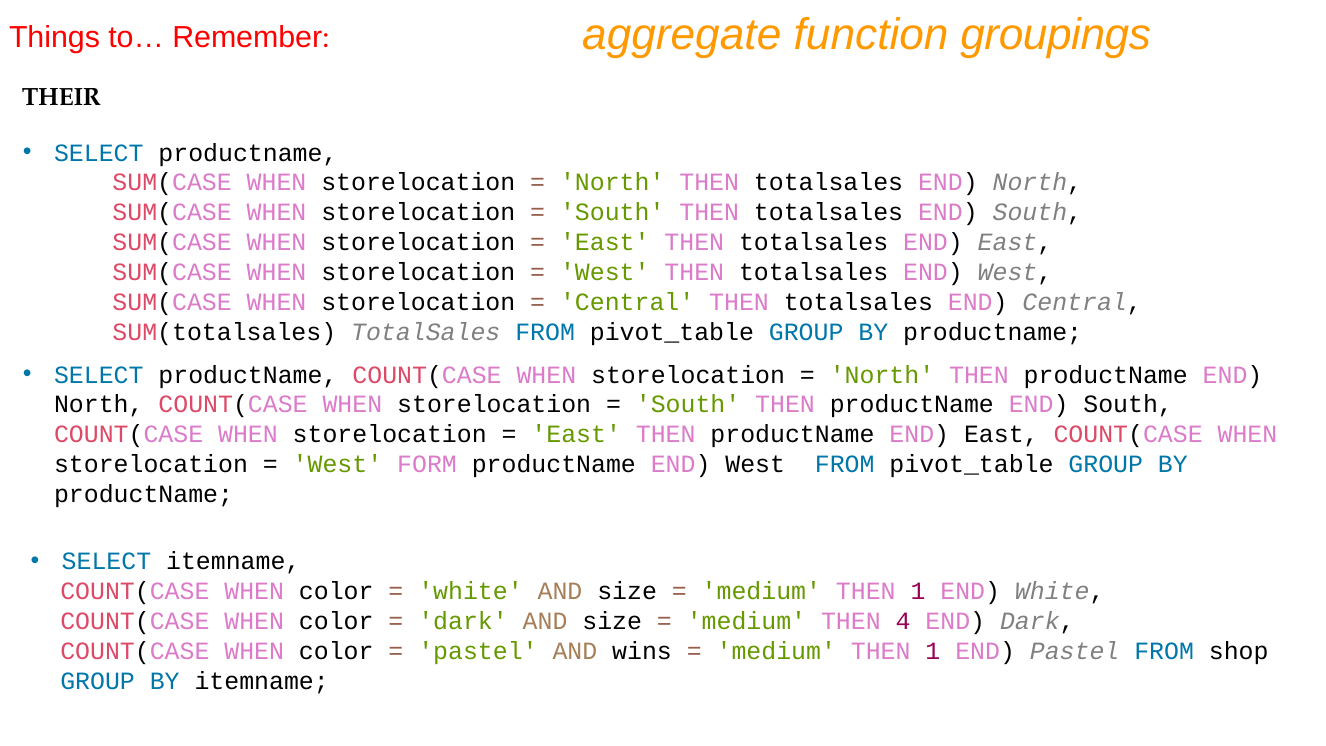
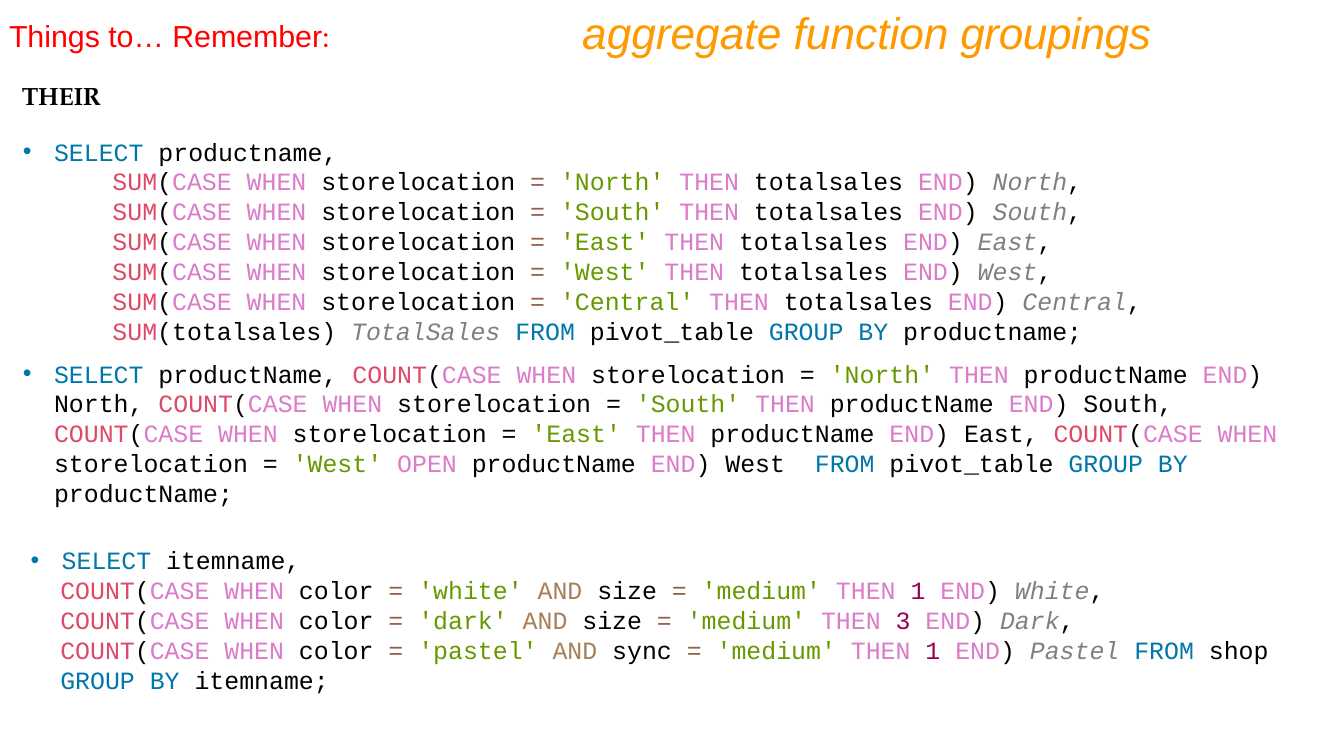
FORM: FORM -> OPEN (427, 464)
4: 4 -> 3 (903, 621)
wins: wins -> sync (642, 651)
